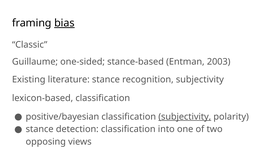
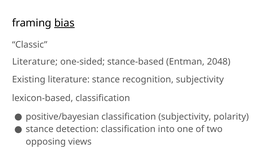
Guillaume: Guillaume -> Literature (35, 62)
2003: 2003 -> 2048 (219, 62)
subjectivity underline: present -> none (185, 117)
